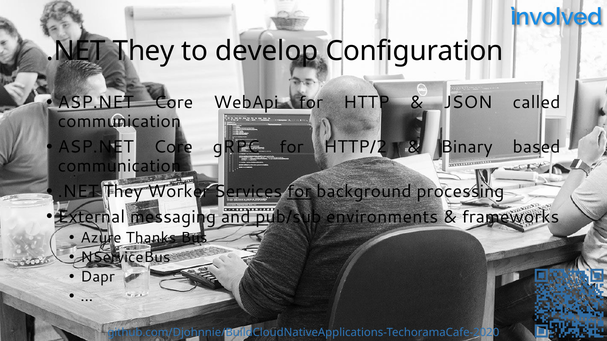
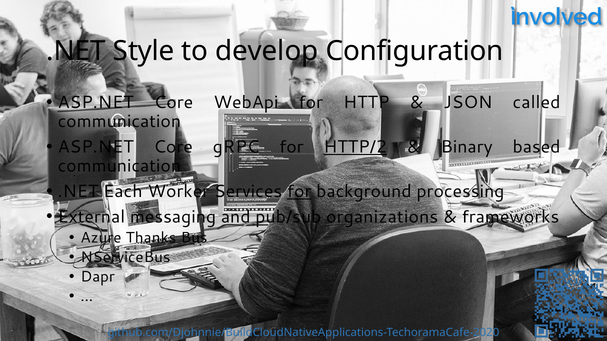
They: They -> Style (144, 51)
HTTP/2 underline: none -> present (355, 147)
They: They -> Each (123, 192)
environments: environments -> organizations (382, 217)
